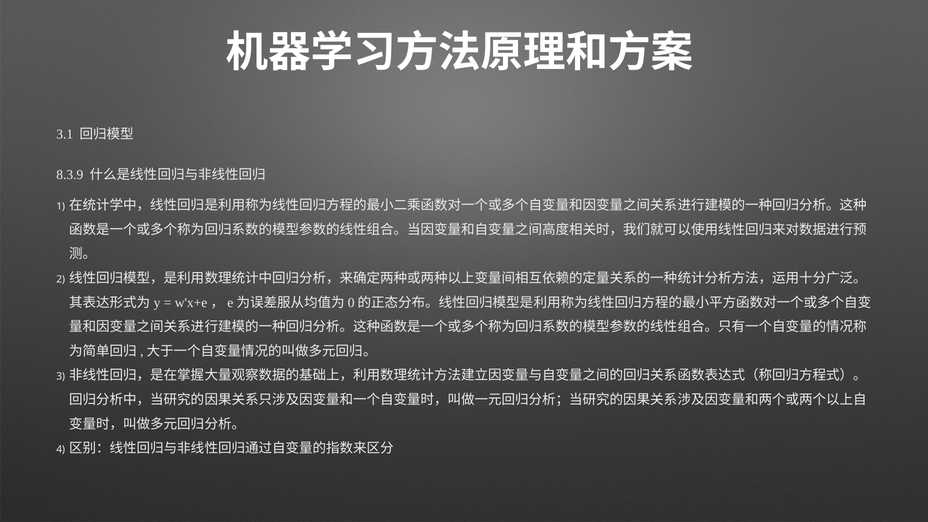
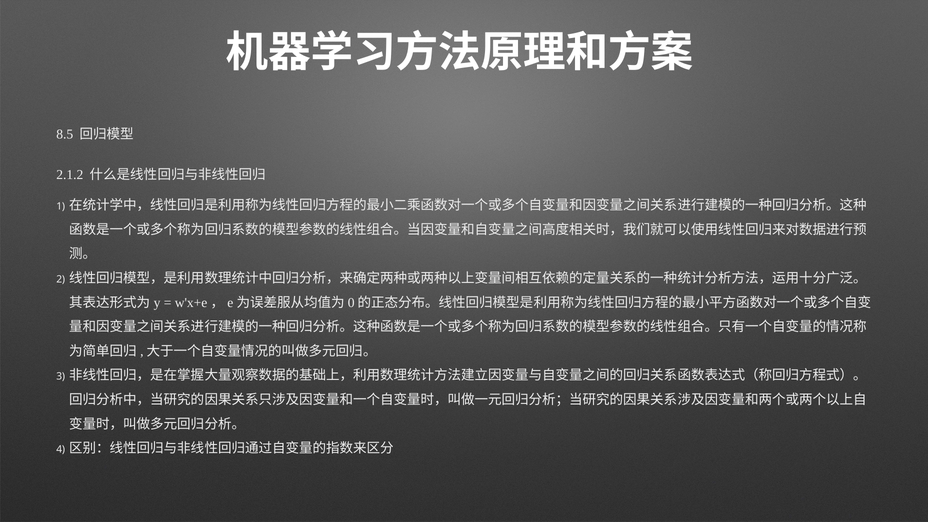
3.1: 3.1 -> 8.5 (65, 134)
8.3.9: 8.3.9 -> 2.1.2 (70, 175)
